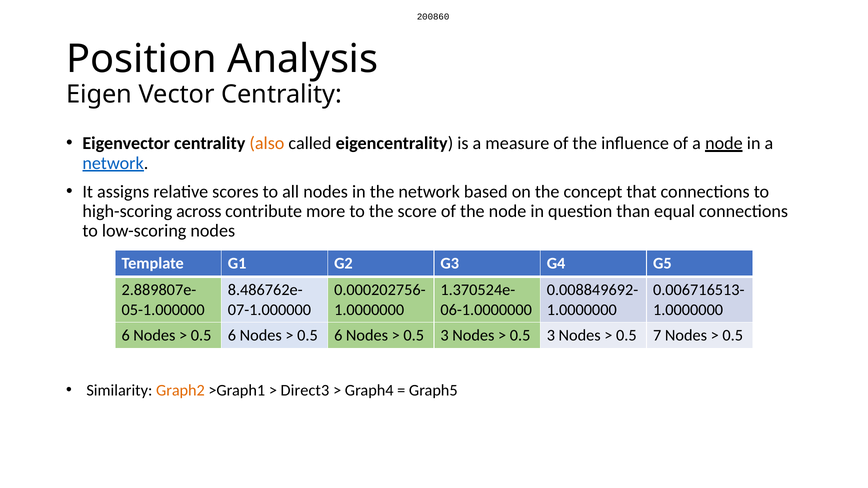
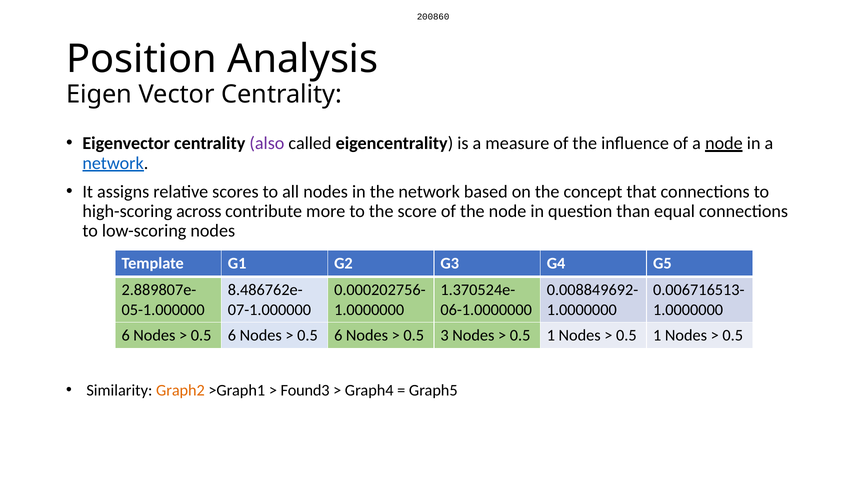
also colour: orange -> purple (267, 143)
3: 3 -> 1 (551, 336)
7: 7 -> 1 (657, 336)
Direct3: Direct3 -> Found3 (305, 391)
